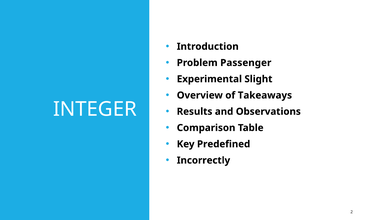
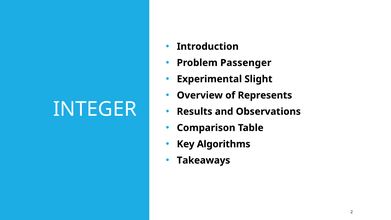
Takeaways: Takeaways -> Represents (265, 95)
Predefined: Predefined -> Algorithms (224, 144)
Incorrectly: Incorrectly -> Takeaways (203, 160)
